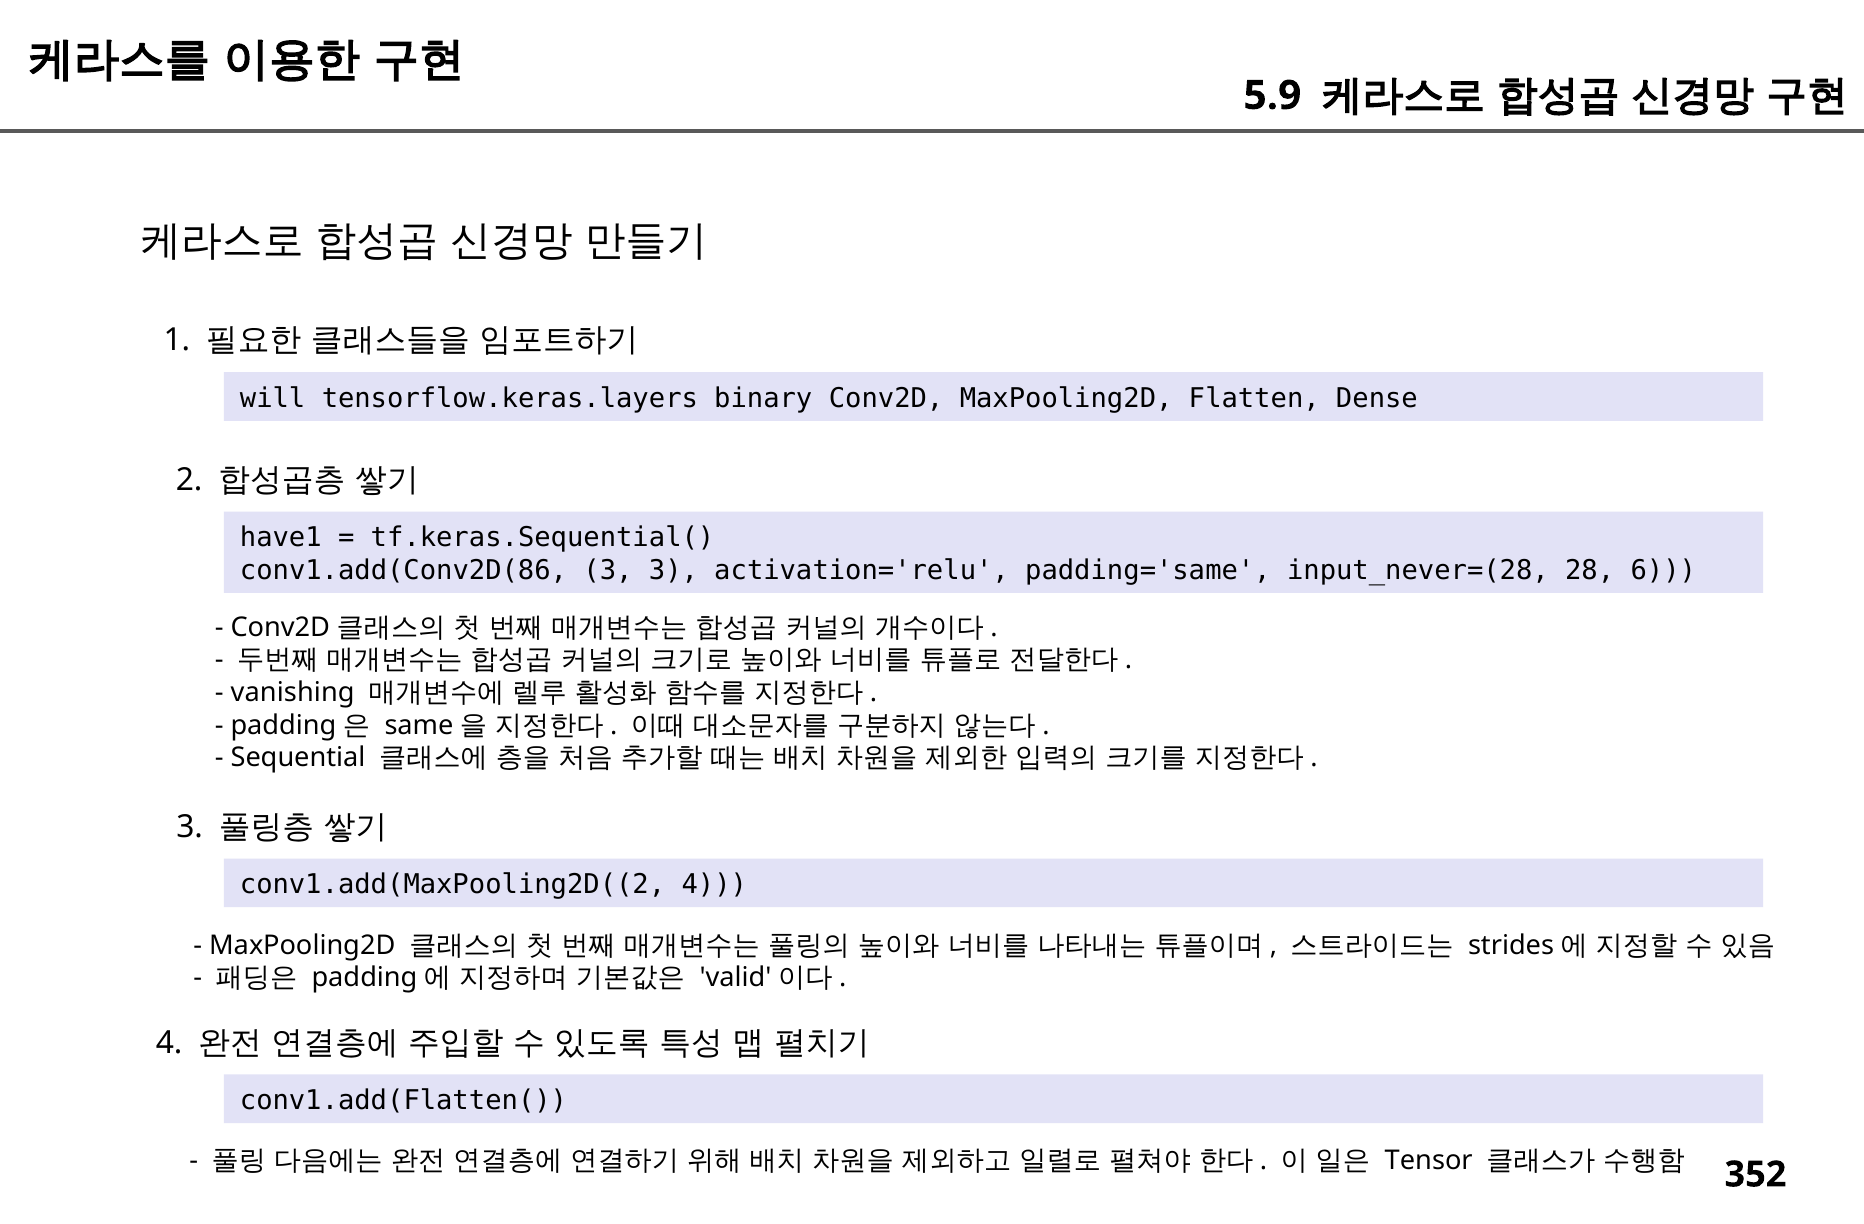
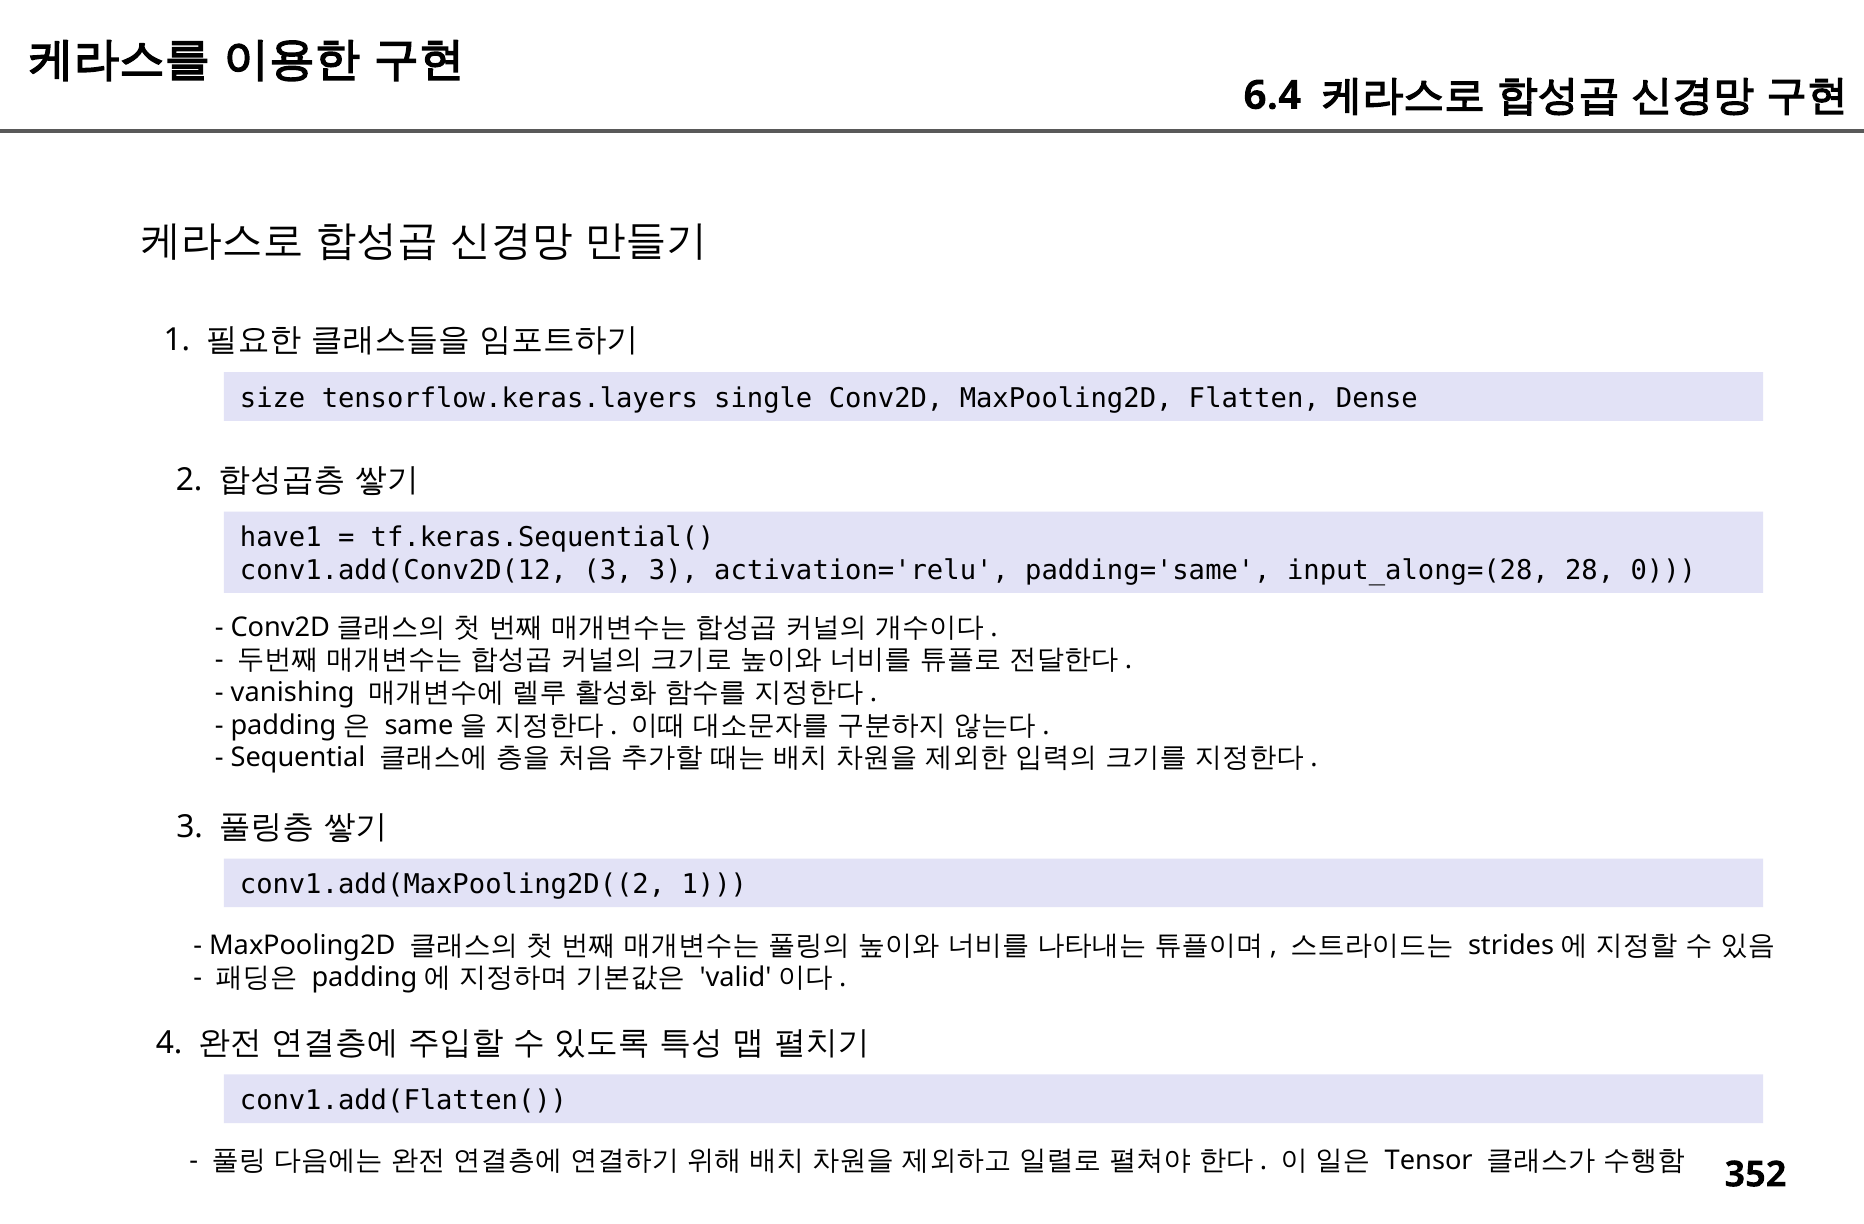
5.9: 5.9 -> 6.4 (1272, 96)
will: will -> size (273, 399)
binary: binary -> single (763, 399)
conv1.add(Conv2D(86: conv1.add(Conv2D(86 -> conv1.add(Conv2D(12 (404, 571)
input_never=(28: input_never=(28 -> input_along=(28 (1418, 571)
6: 6 -> 0 (1663, 571)
conv1.add(MaxPooling2D((2 4: 4 -> 1 (714, 885)
